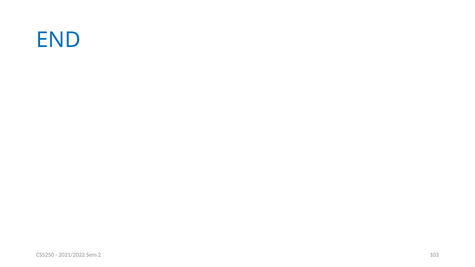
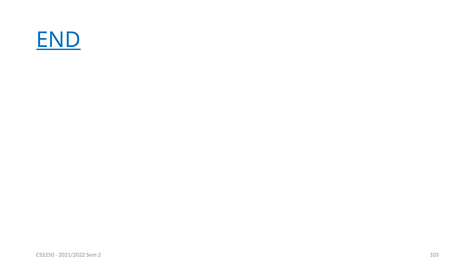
END underline: none -> present (58, 40)
